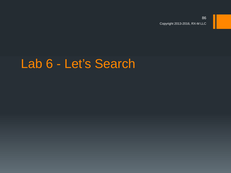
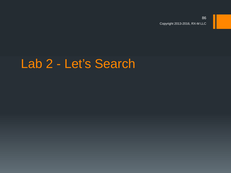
6: 6 -> 2 (49, 64)
